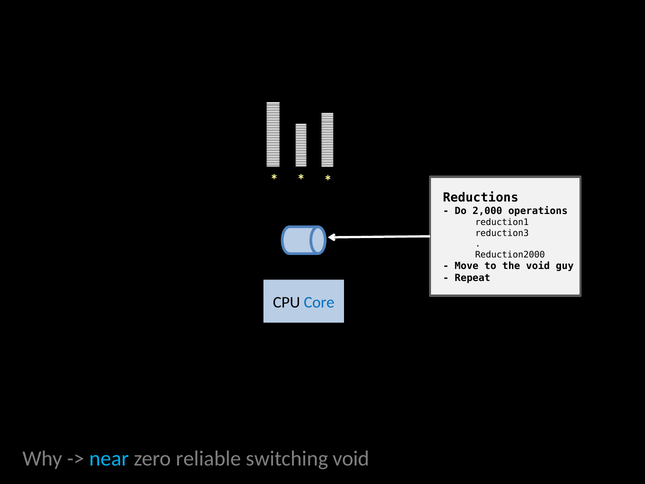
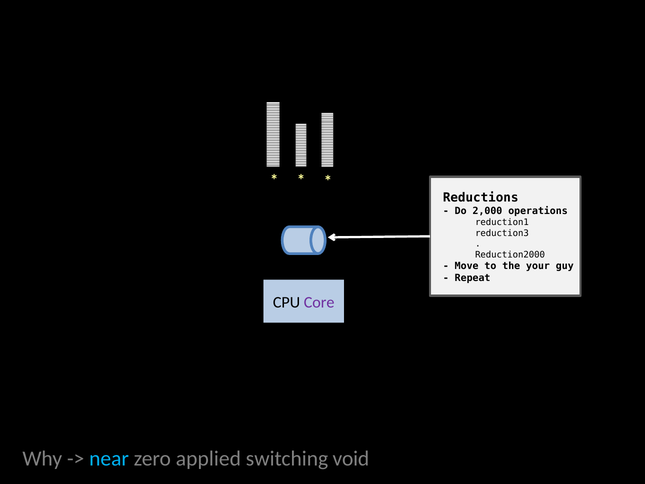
the void: void -> your (538, 266)
Core colour: blue -> purple (319, 302)
reliable: reliable -> applied (208, 458)
